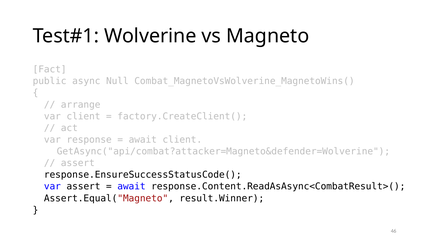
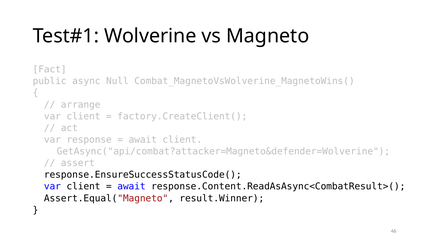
assert: assert -> client (84, 186)
